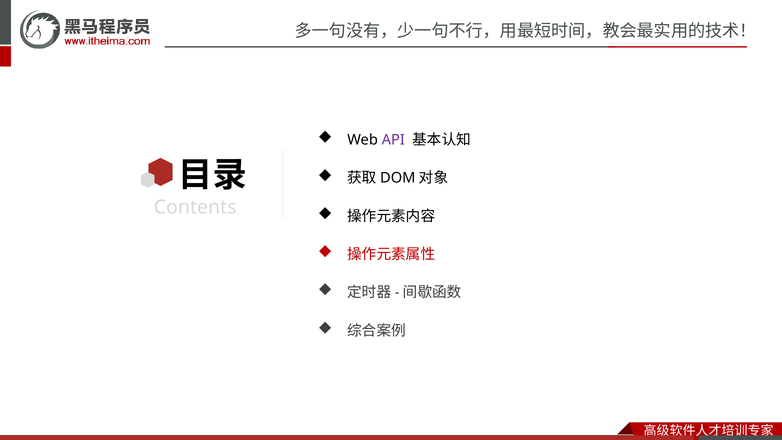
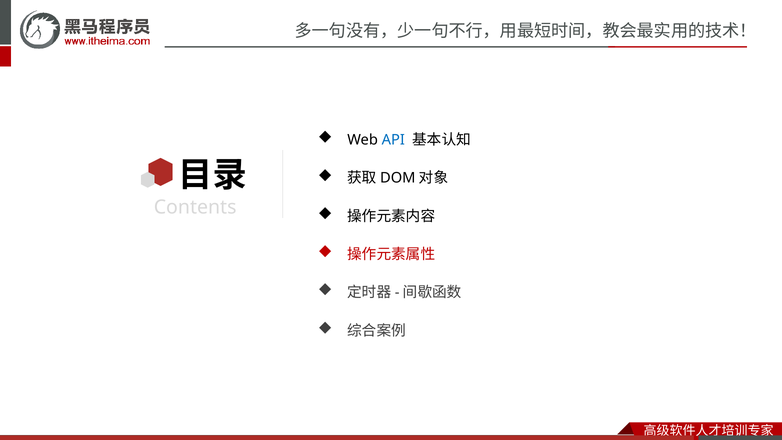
API colour: purple -> blue (393, 140)
